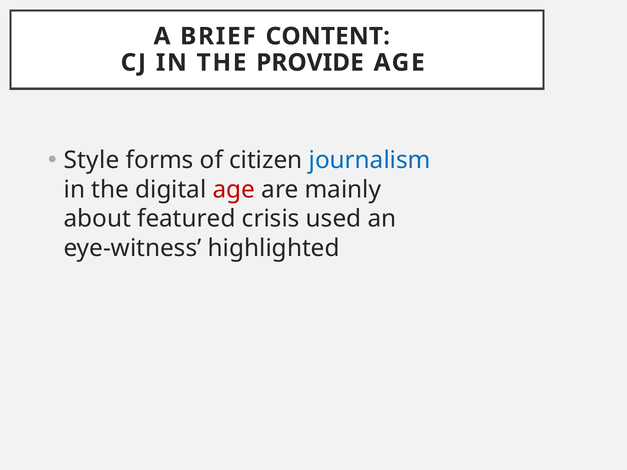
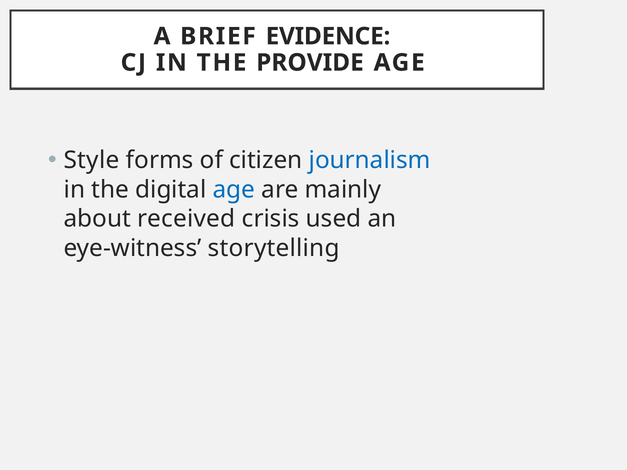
CONTENT: CONTENT -> EVIDENCE (328, 36)
age colour: red -> blue (234, 190)
featured: featured -> received (186, 219)
highlighted: highlighted -> storytelling (274, 248)
